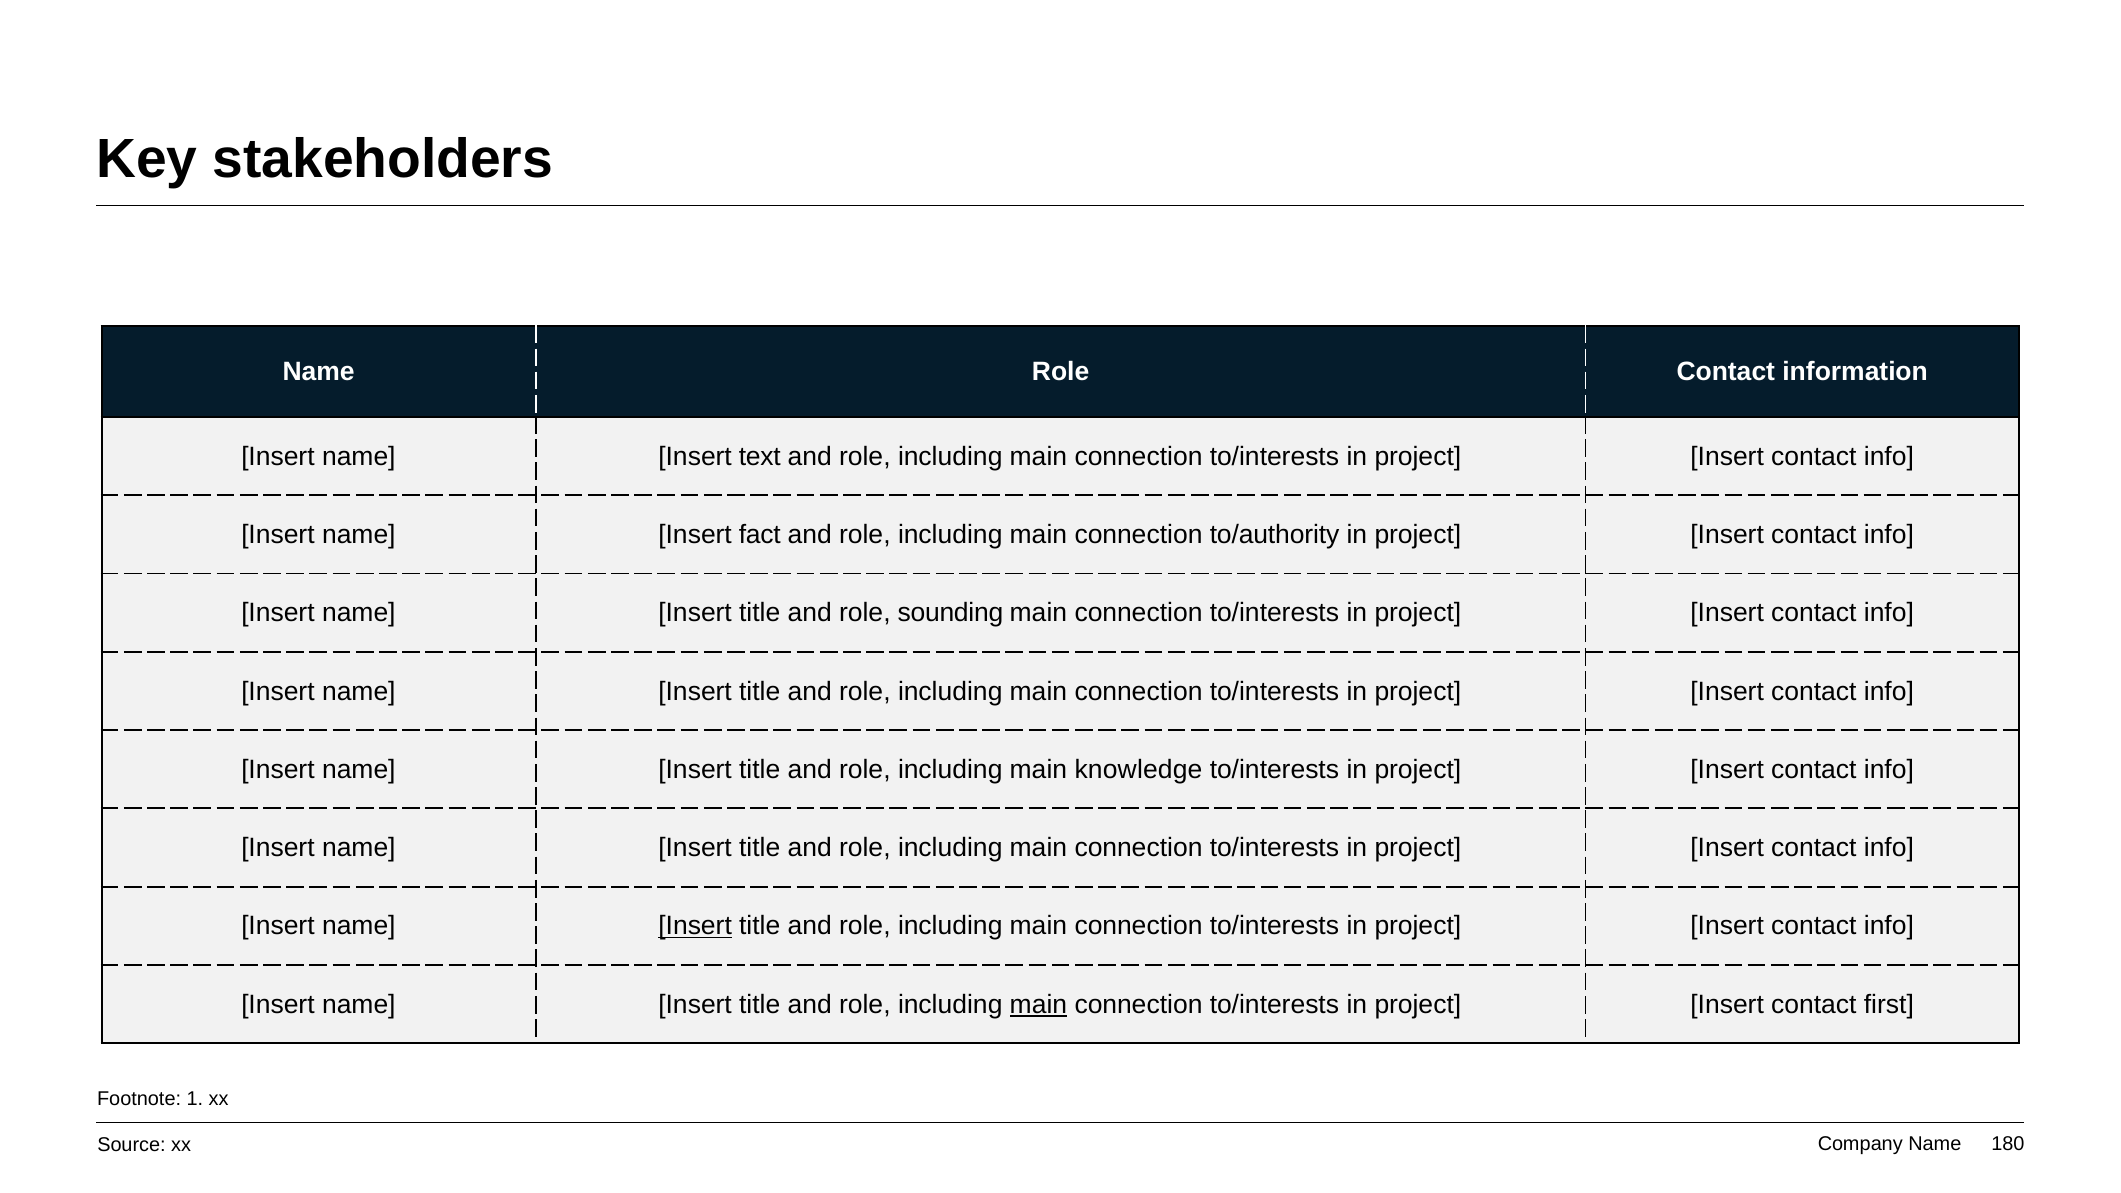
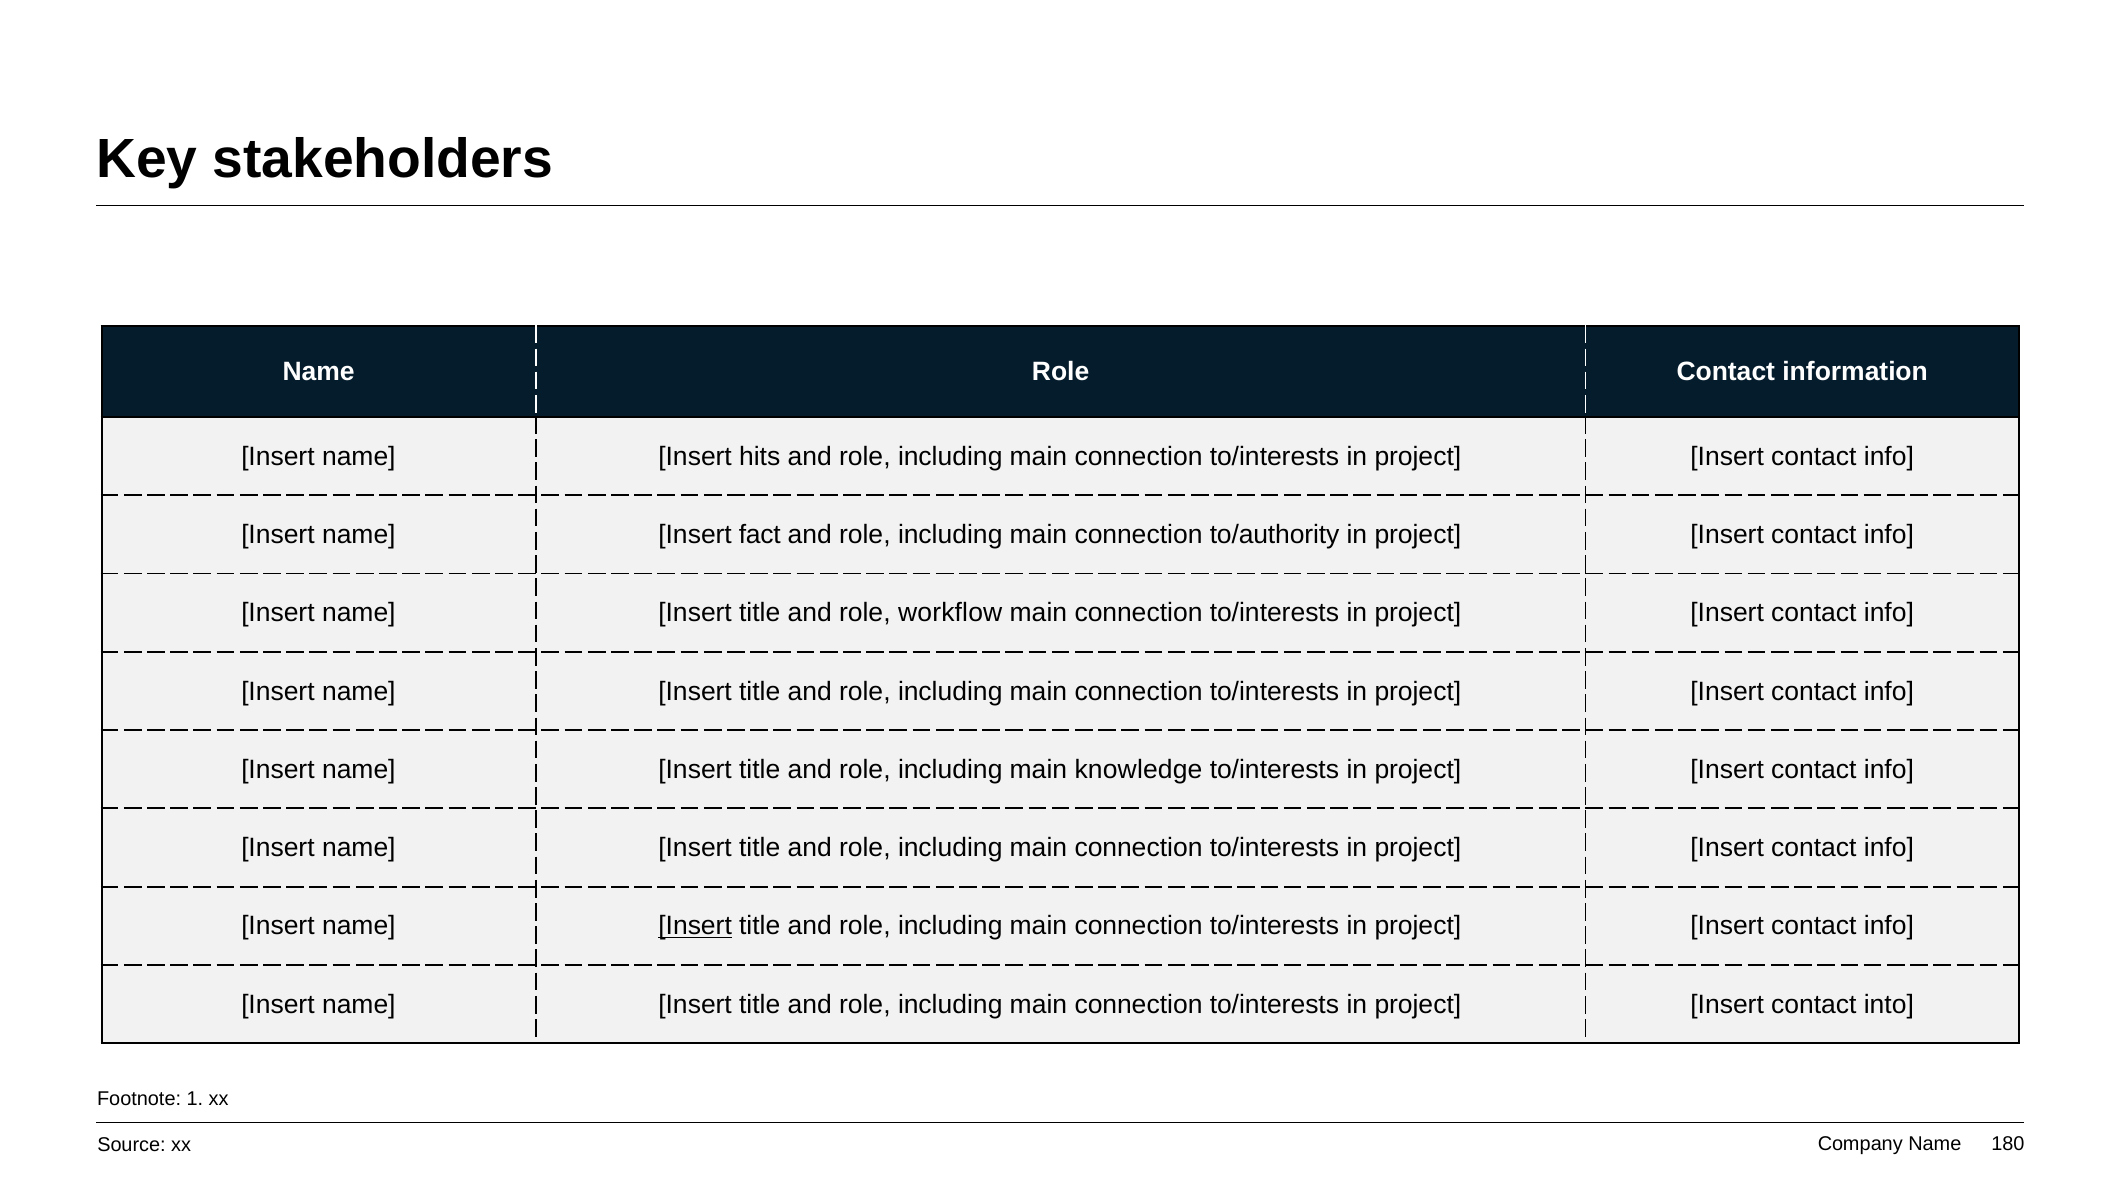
text: text -> hits (760, 457)
sounding: sounding -> workflow (950, 613)
main underline: present -> none (1038, 1005)
first: first -> into (1889, 1005)
